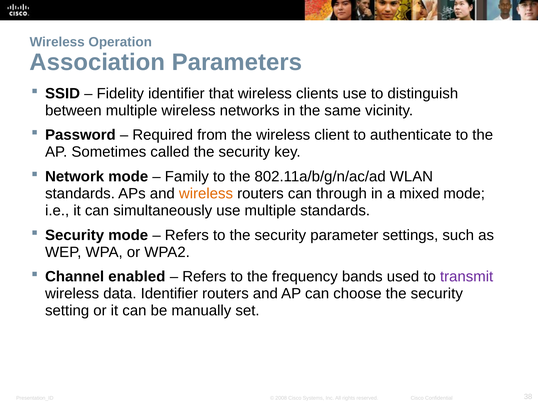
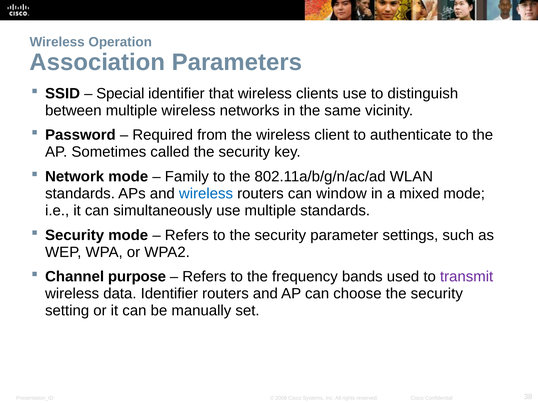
Fidelity: Fidelity -> Special (120, 94)
wireless colour: orange -> blue (206, 194)
through: through -> window (341, 194)
enabled: enabled -> purpose (137, 277)
